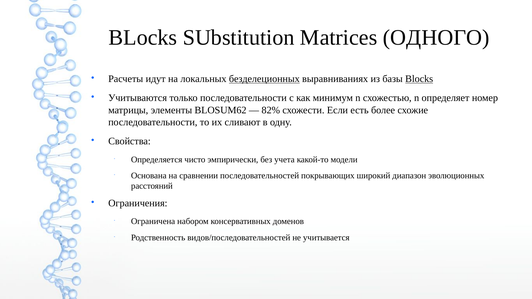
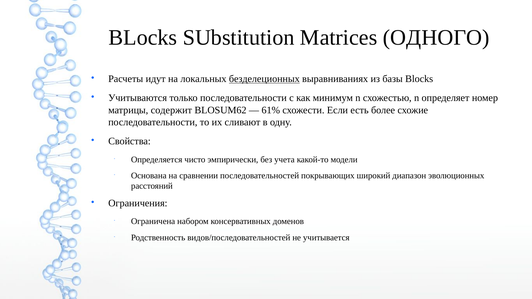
Blocks underline: present -> none (419, 79)
элементы: элементы -> содержит (171, 110)
82%: 82% -> 61% (271, 110)
